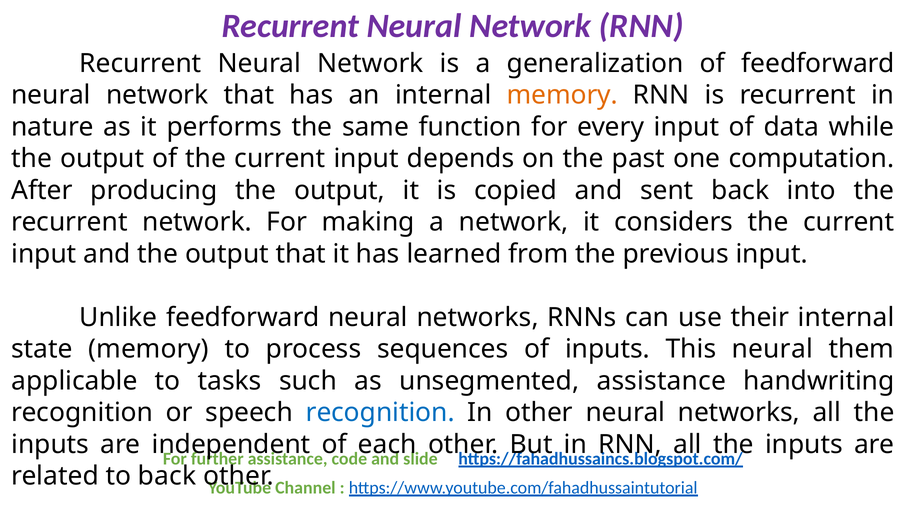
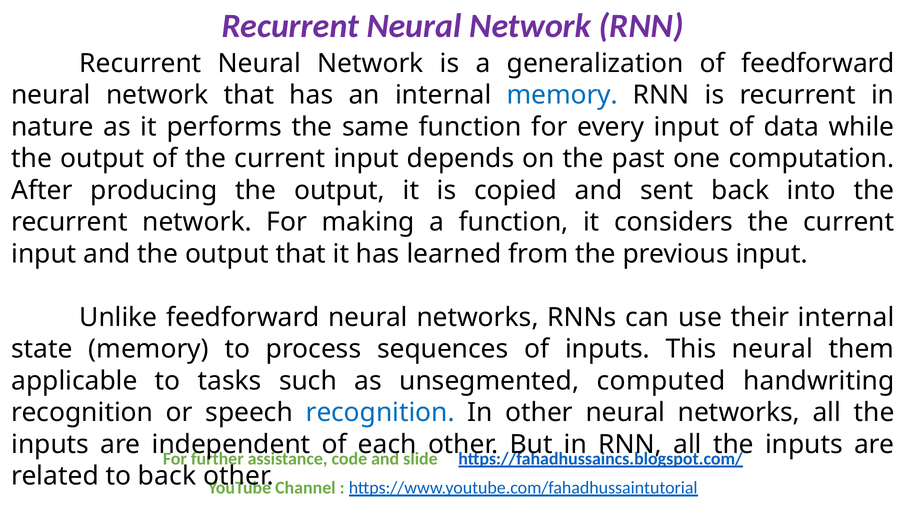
memory colour: orange -> blue (562, 95)
a network: network -> function (514, 222)
unsegmented assistance: assistance -> computed (661, 381)
